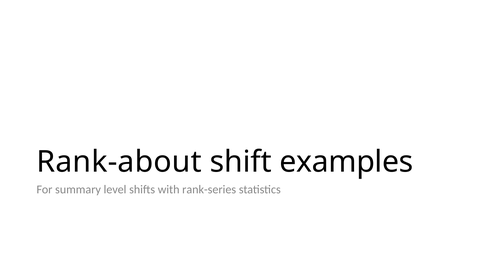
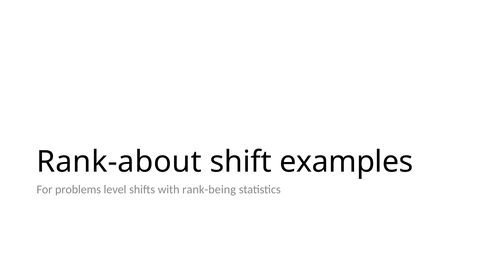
summary: summary -> problems (78, 190)
rank-series: rank-series -> rank-being (209, 190)
